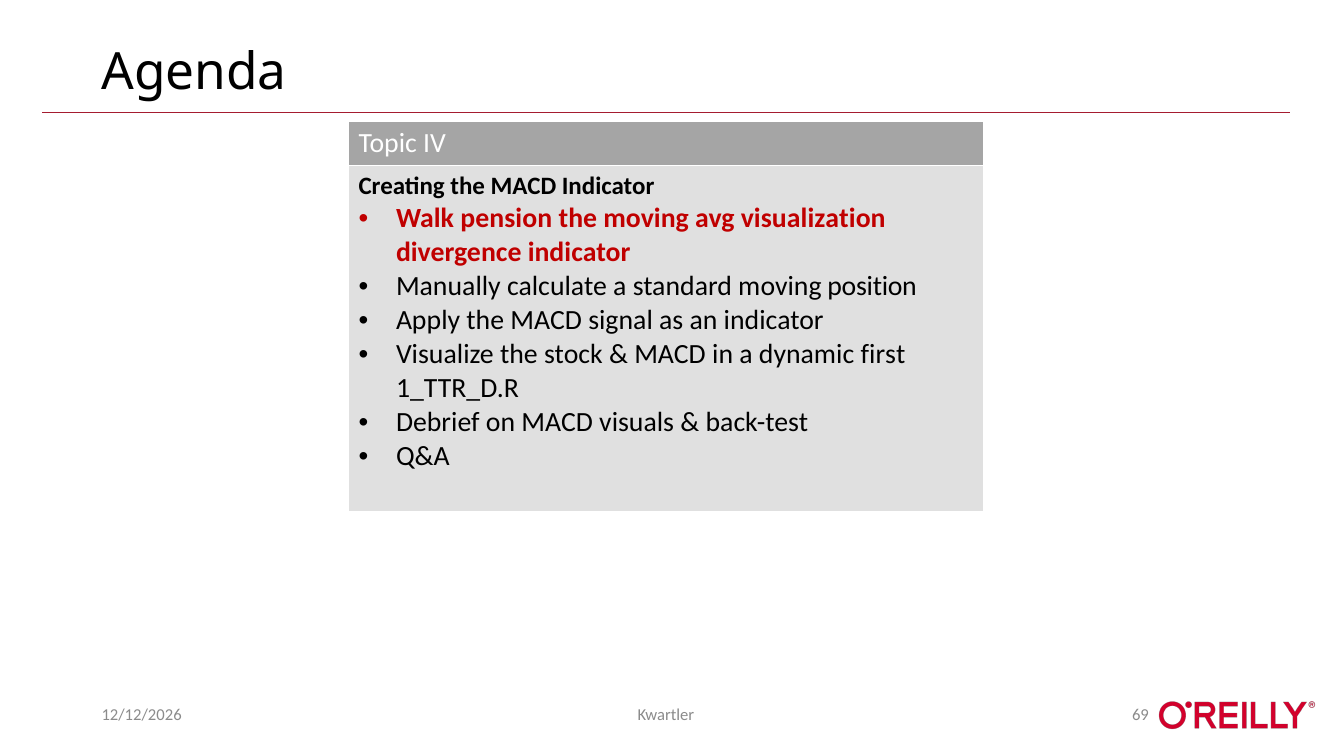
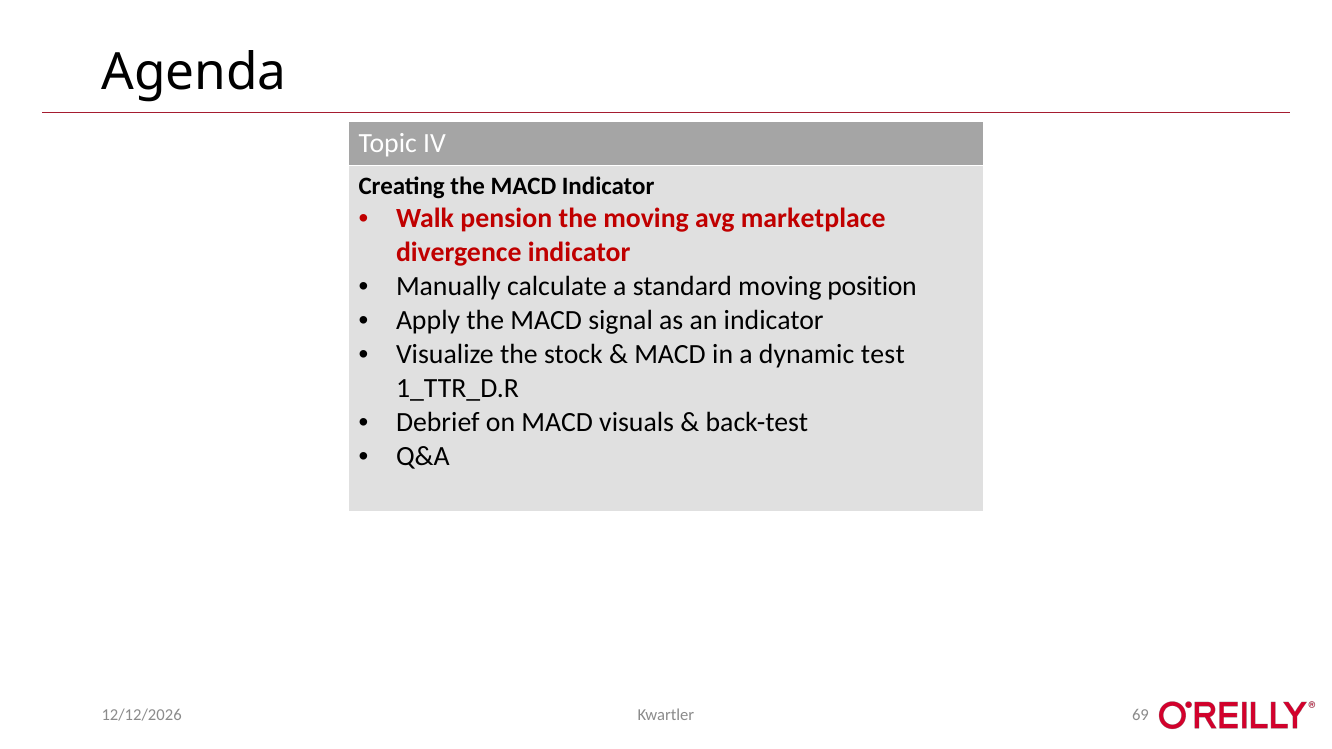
visualization: visualization -> marketplace (813, 218)
first: first -> test (883, 354)
